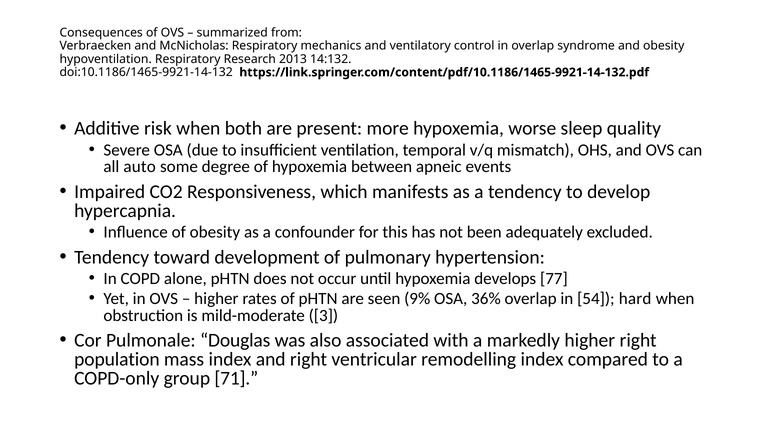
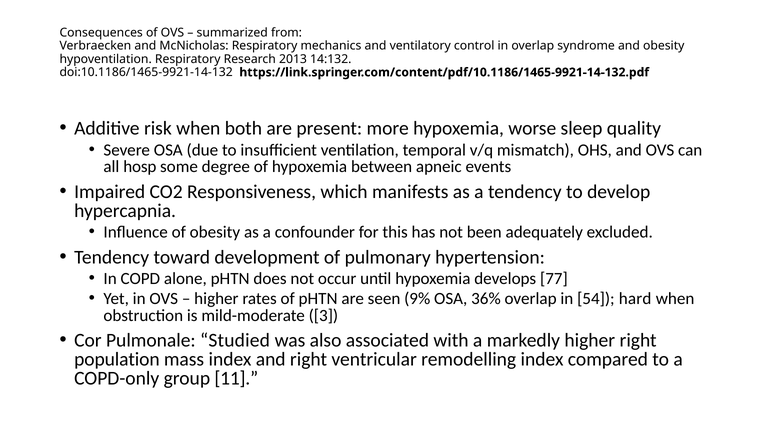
auto: auto -> hosp (140, 167)
Douglas: Douglas -> Studied (235, 341)
71: 71 -> 11 (236, 379)
